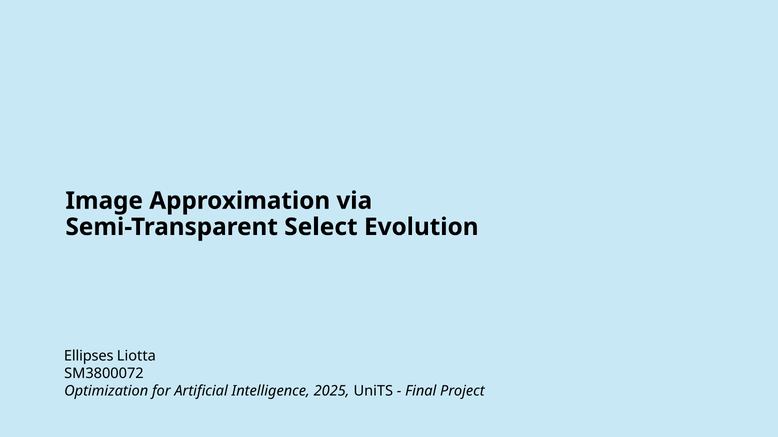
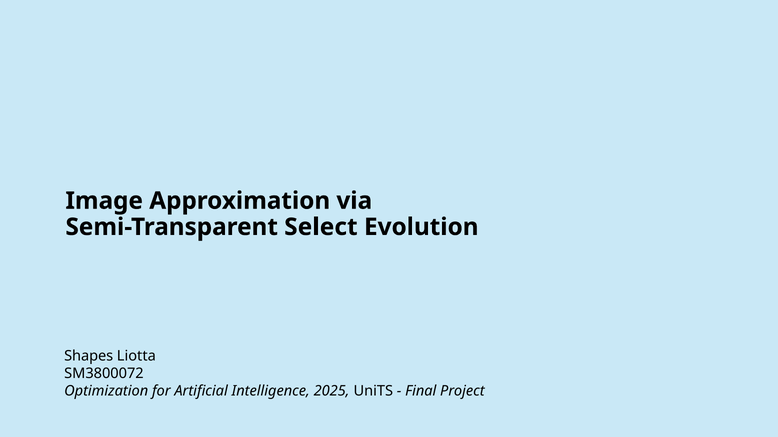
Ellipses: Ellipses -> Shapes (89, 356)
